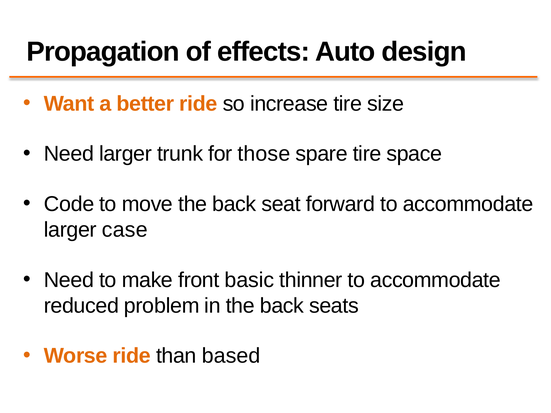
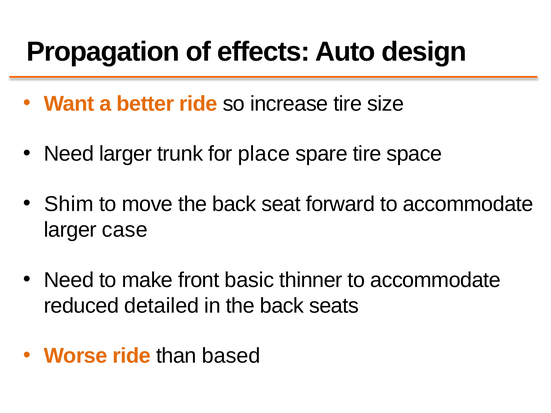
those: those -> place (264, 154)
Code: Code -> Shim (69, 204)
problem: problem -> detailed (162, 306)
